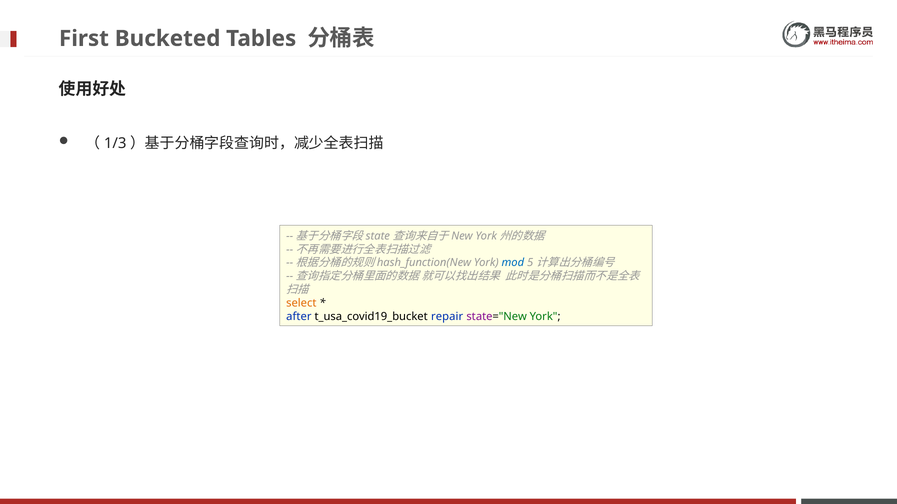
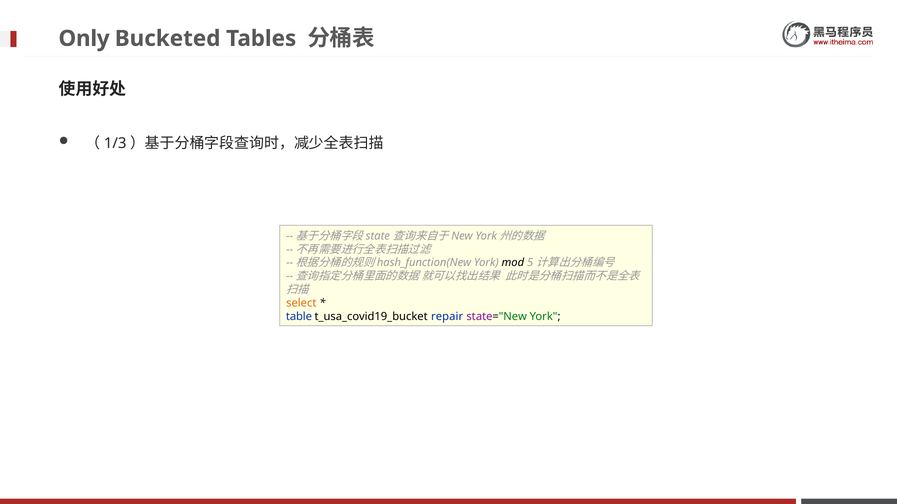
First: First -> Only (84, 39)
mod colour: blue -> black (513, 263)
after: after -> table (299, 317)
